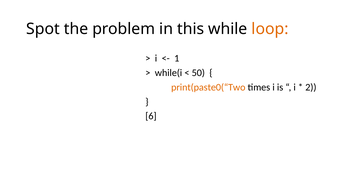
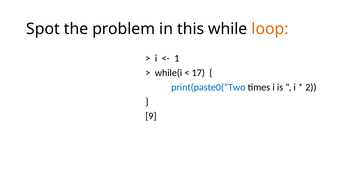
50: 50 -> 17 (198, 73)
print(paste0(“Two colour: orange -> blue (208, 87)
6: 6 -> 9 (151, 116)
